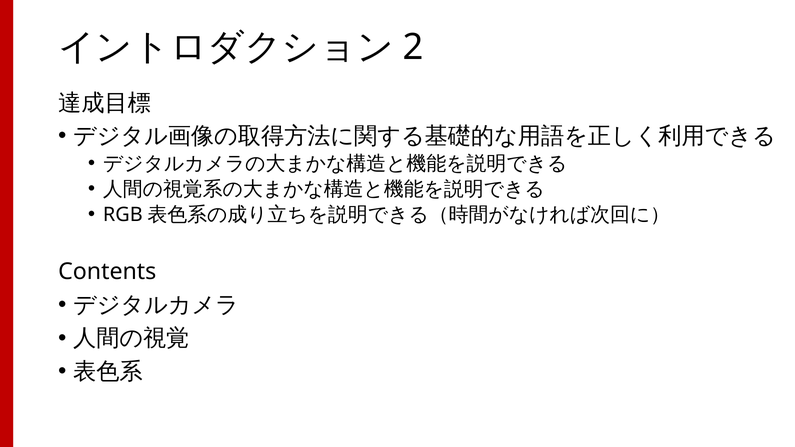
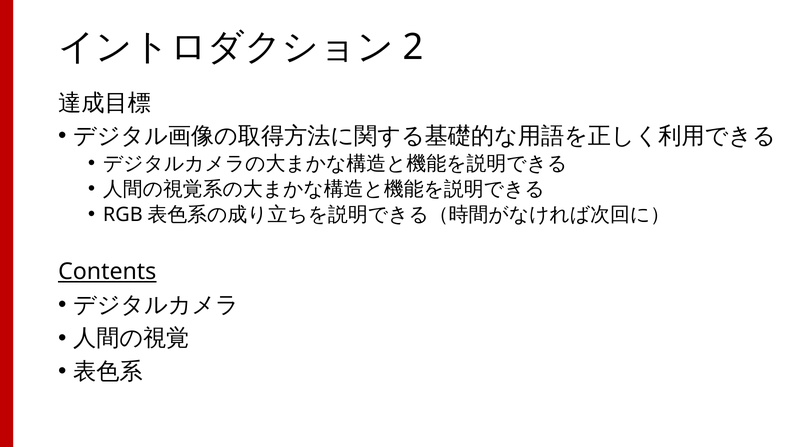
Contents underline: none -> present (107, 272)
